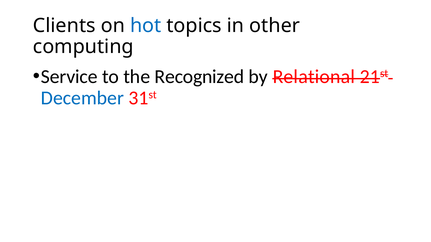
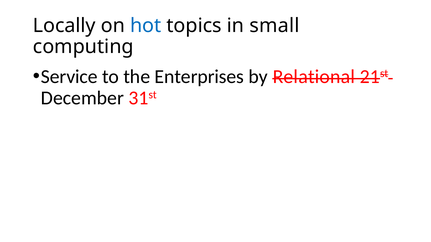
Clients: Clients -> Locally (64, 26)
other: other -> small (275, 26)
Recognized: Recognized -> Enterprises (199, 77)
December colour: blue -> black (82, 98)
